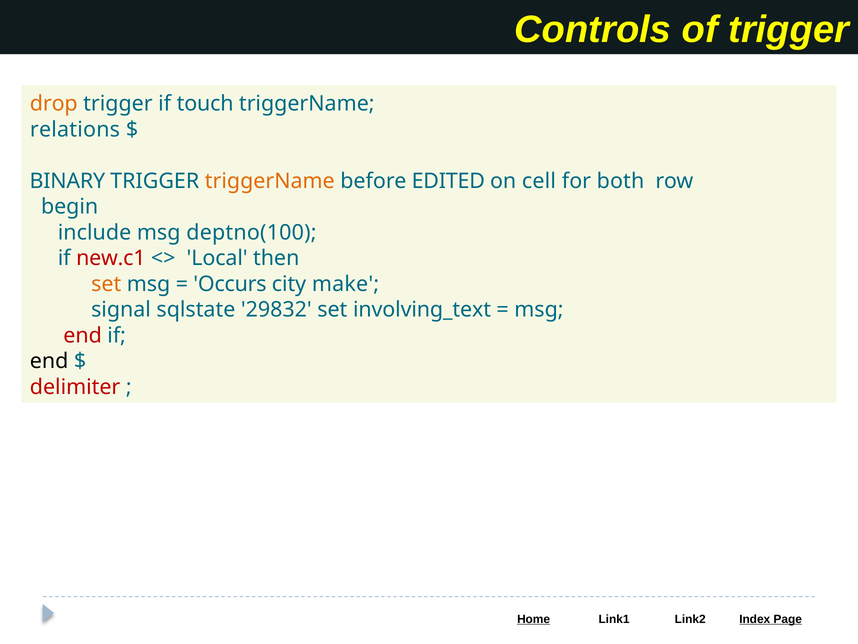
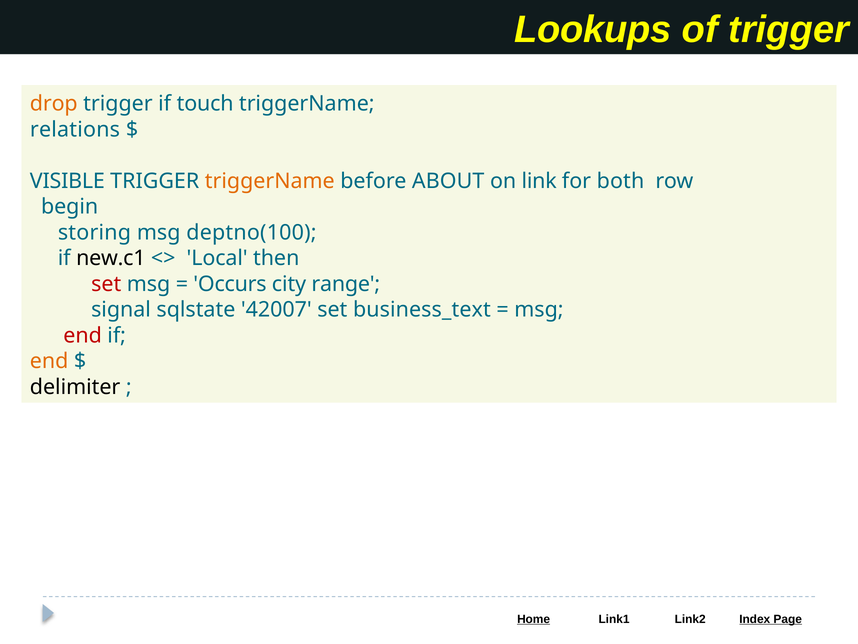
Controls: Controls -> Lookups (593, 30)
BINARY: BINARY -> VISIBLE (67, 181)
EDITED: EDITED -> ABOUT (448, 181)
cell: cell -> link (539, 181)
include: include -> storing (94, 232)
new.c1 colour: red -> black (111, 258)
set colour: orange -> red (106, 284)
make: make -> range (346, 284)
29832: 29832 -> 42007 (276, 310)
involving_text: involving_text -> business_text (422, 310)
end colour: black -> orange (49, 361)
delimiter colour: red -> black (75, 387)
